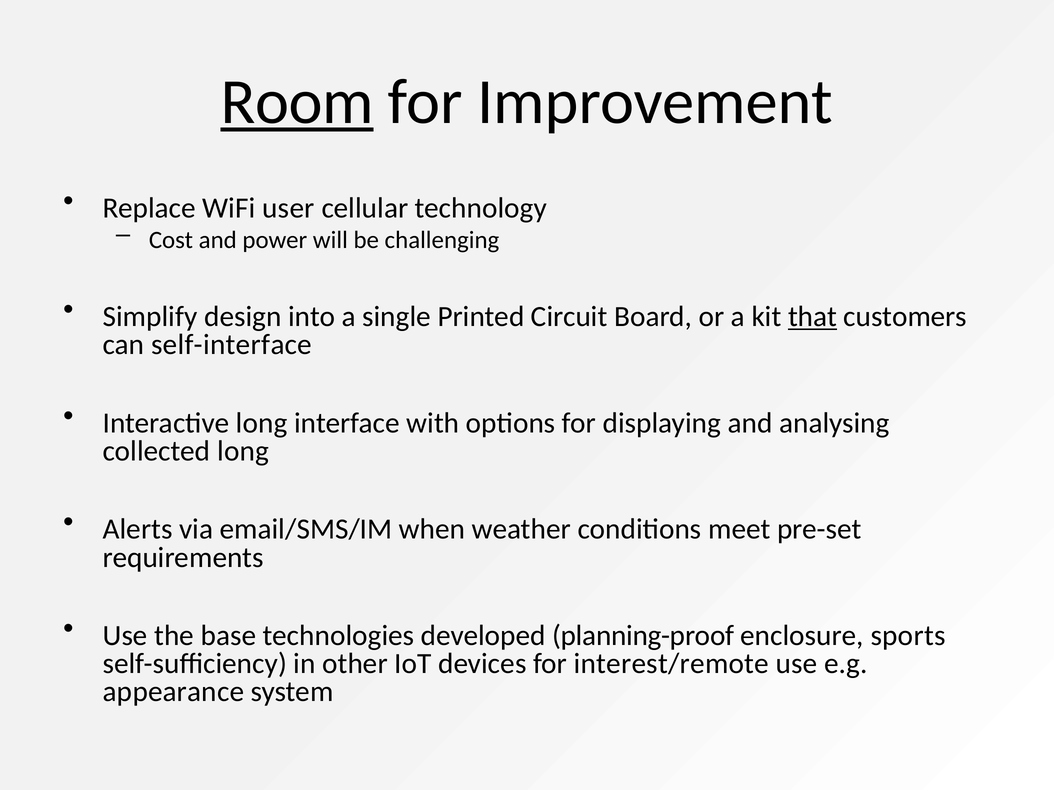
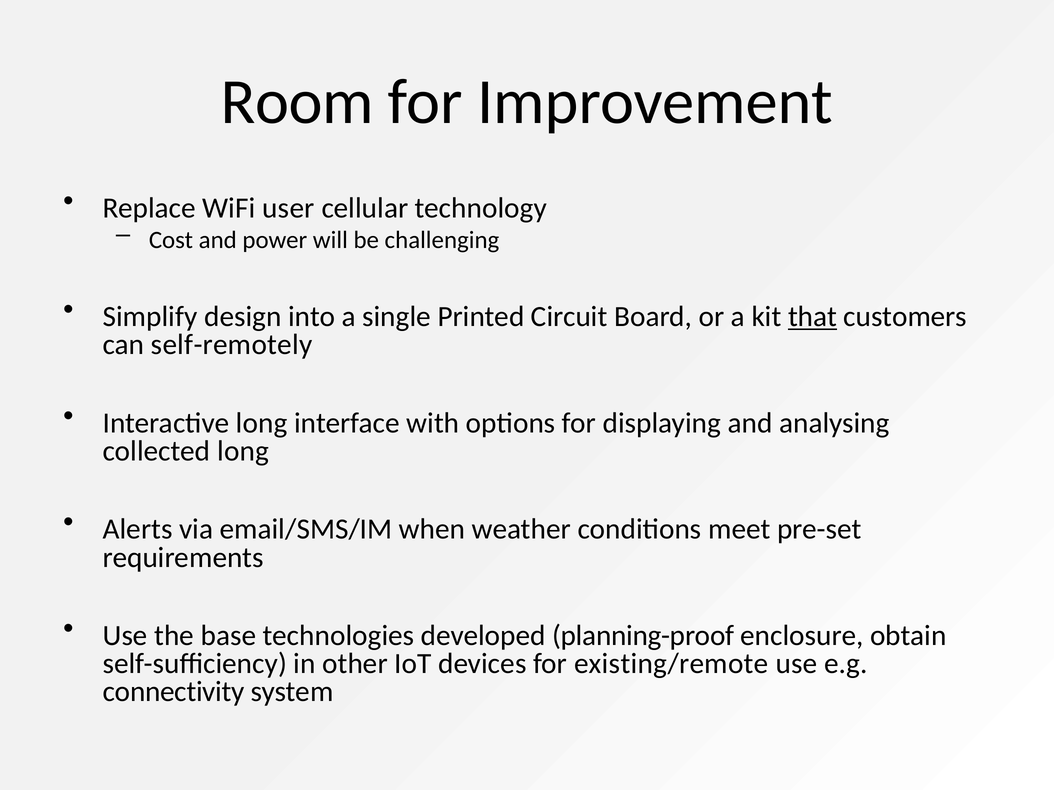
Room underline: present -> none (297, 102)
self-interface: self-interface -> self-remotely (232, 345)
sports: sports -> obtain (908, 636)
interest/remote: interest/remote -> existing/remote (671, 664)
appearance: appearance -> connectivity (174, 692)
